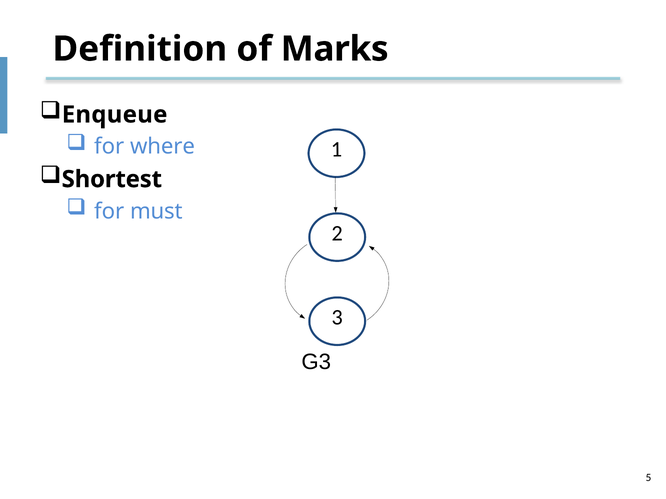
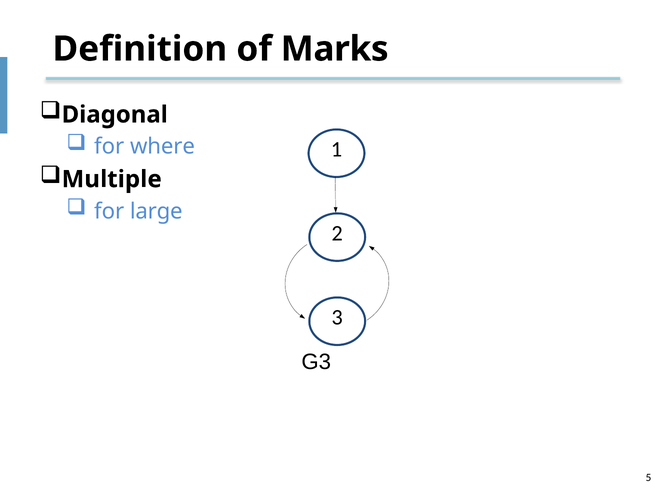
Enqueue: Enqueue -> Diagonal (115, 115)
Shortest: Shortest -> Multiple (112, 179)
must: must -> large (156, 211)
